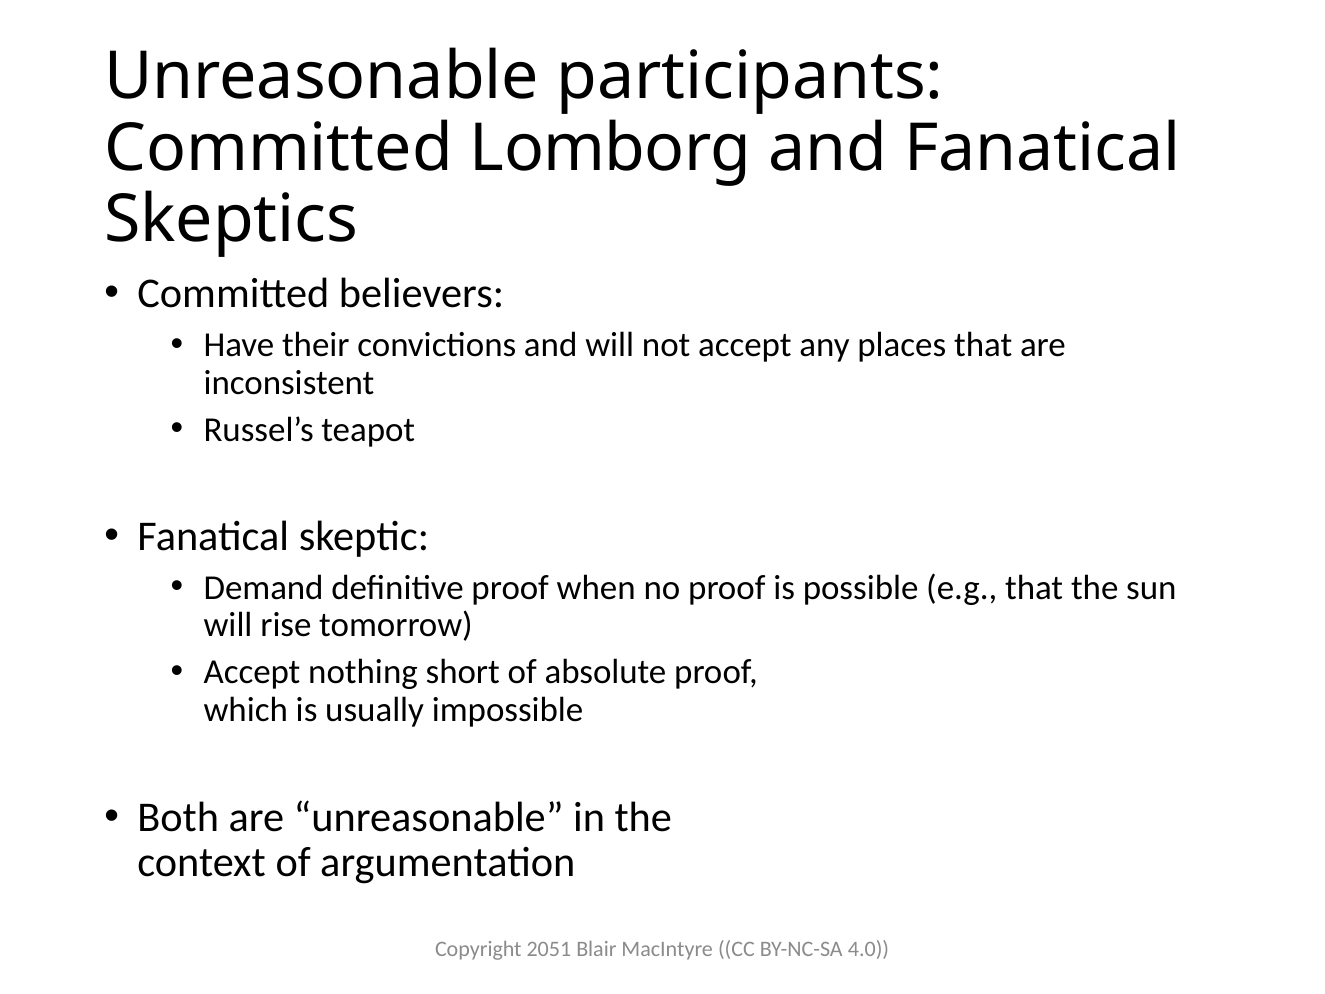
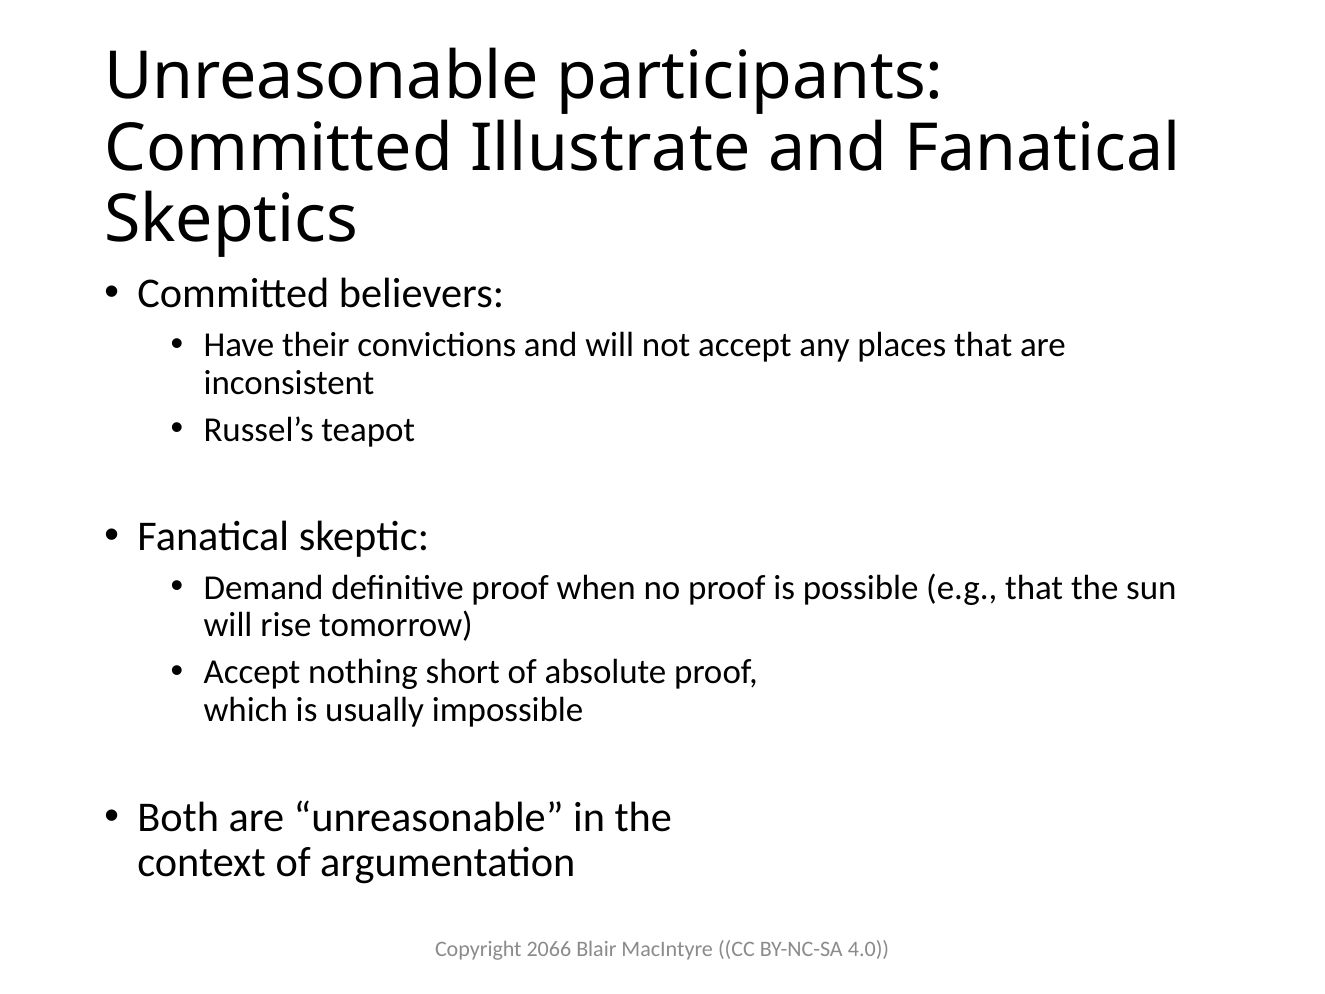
Lomborg: Lomborg -> Illustrate (610, 148)
2051: 2051 -> 2066 (549, 949)
